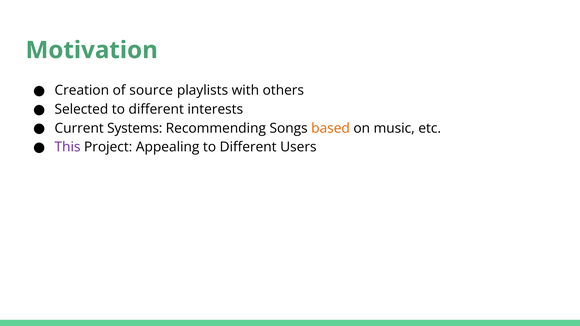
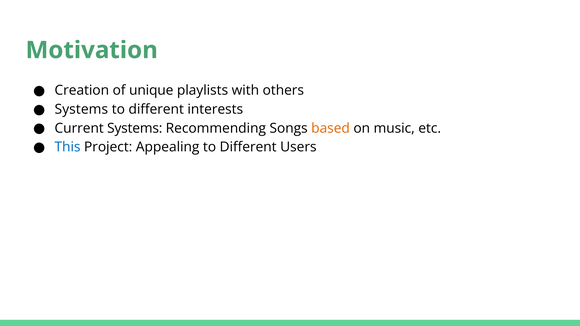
source: source -> unique (151, 91)
Selected: Selected -> Systems (81, 109)
This colour: purple -> blue (68, 147)
